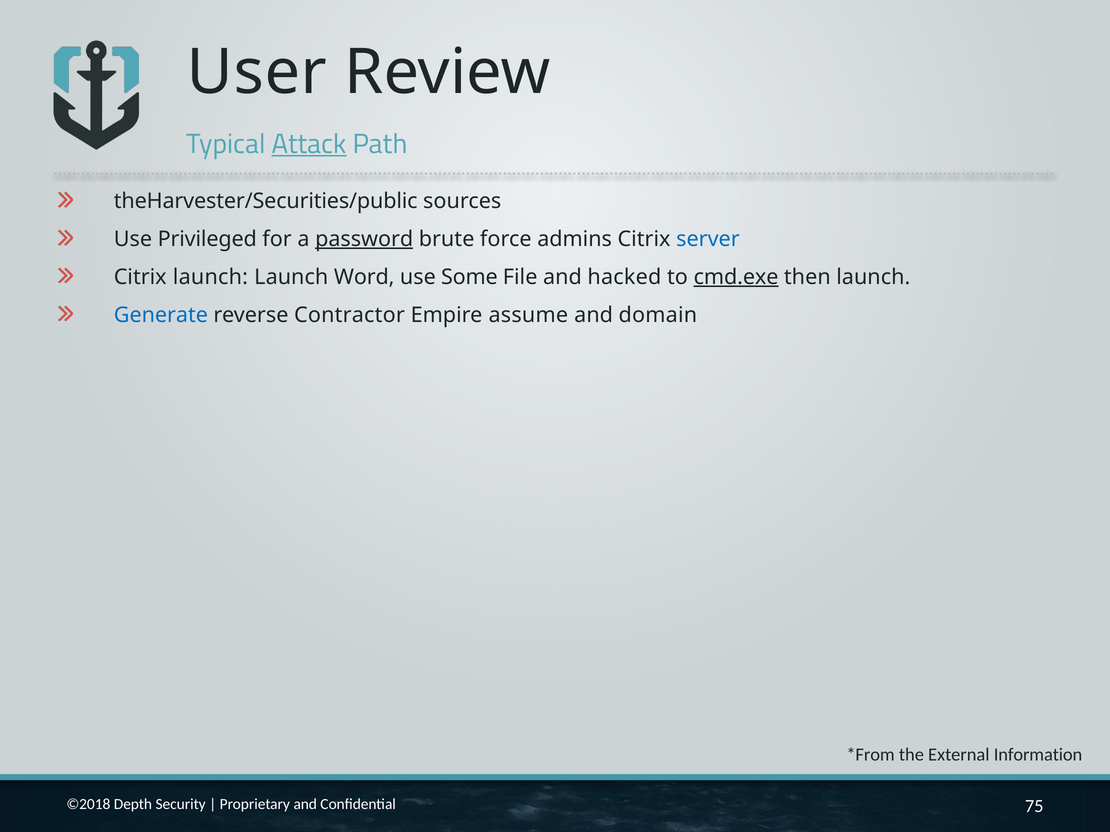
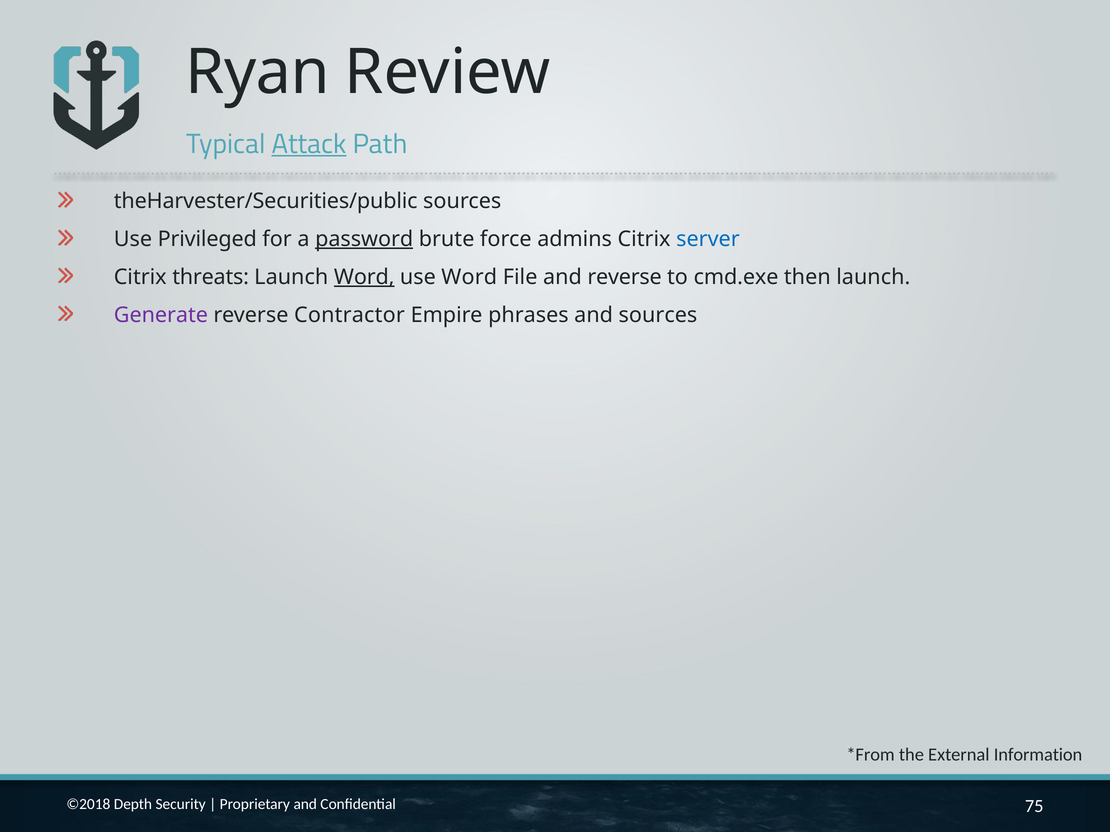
User: User -> Ryan (258, 72)
Citrix launch: launch -> threats (211, 277)
Word underline: none -> present (364, 277)
use Some: Some -> Word (469, 277)
and hacked: hacked -> reverse (625, 277)
cmd.exe underline: present -> none (736, 277)
Generate colour: blue -> purple (161, 315)
assume: assume -> phrases (528, 315)
and domain: domain -> sources (658, 315)
